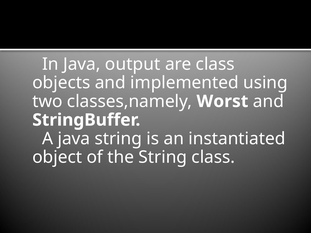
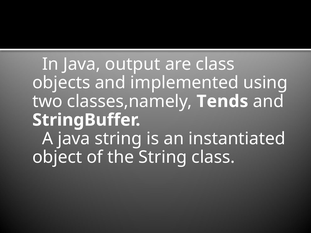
Worst: Worst -> Tends (222, 101)
